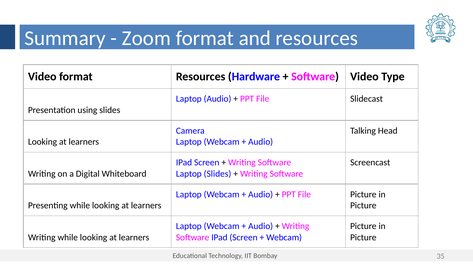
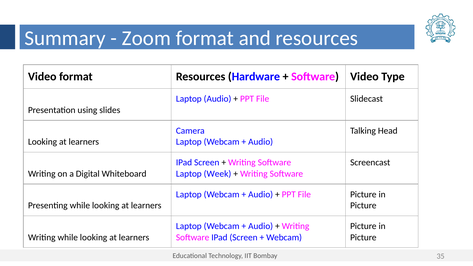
Laptop Slides: Slides -> Week (217, 174)
